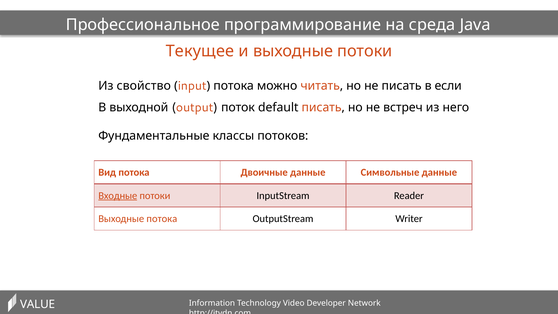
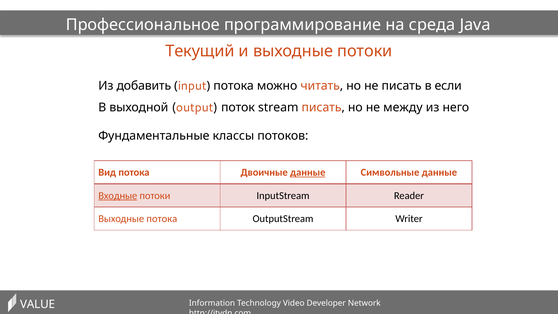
Текущее: Текущее -> Текущий (200, 51)
свойство: свойство -> добавить (144, 86)
default: default -> stream (278, 108)
встреч: встреч -> между (403, 108)
данные underline: none -> present (308, 172)
